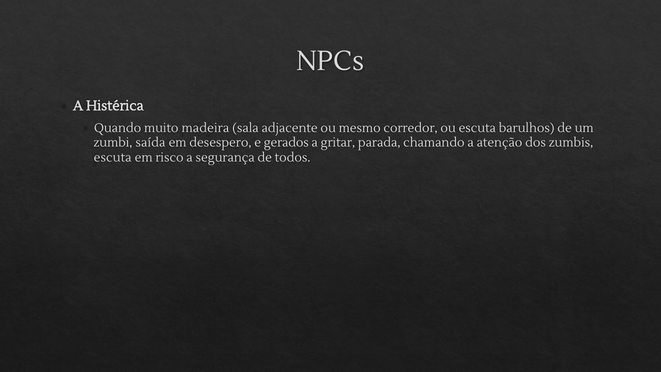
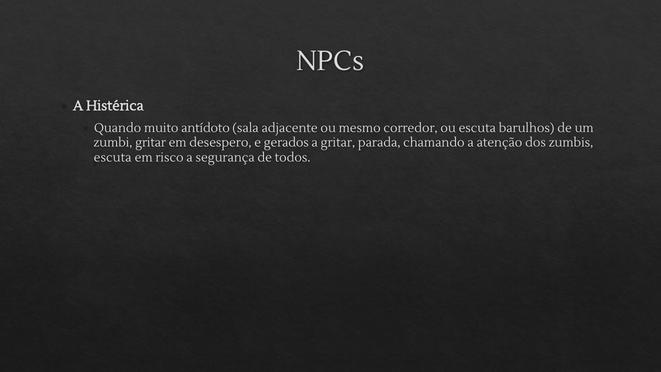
madeira: madeira -> antídoto (206, 128)
zumbi saída: saída -> gritar (151, 143)
